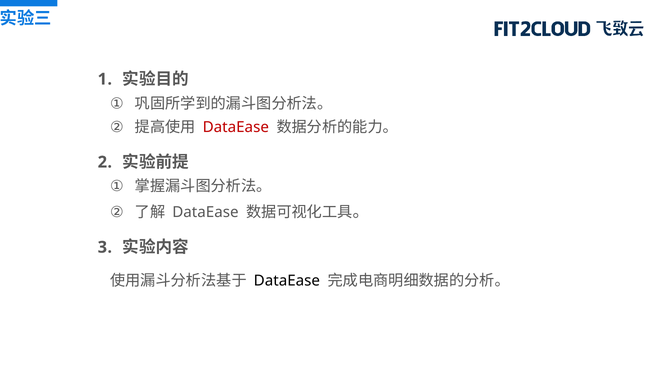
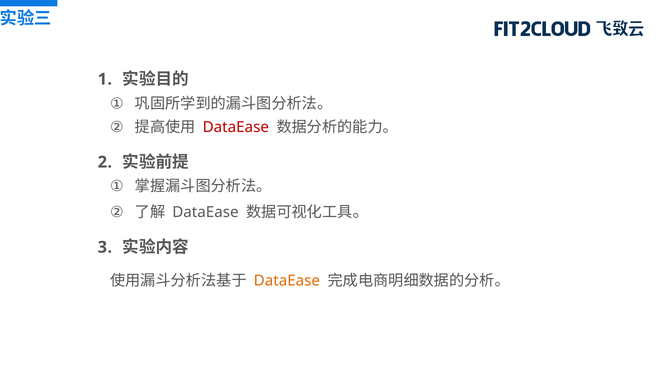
DataEase colour: black -> orange (287, 281)
